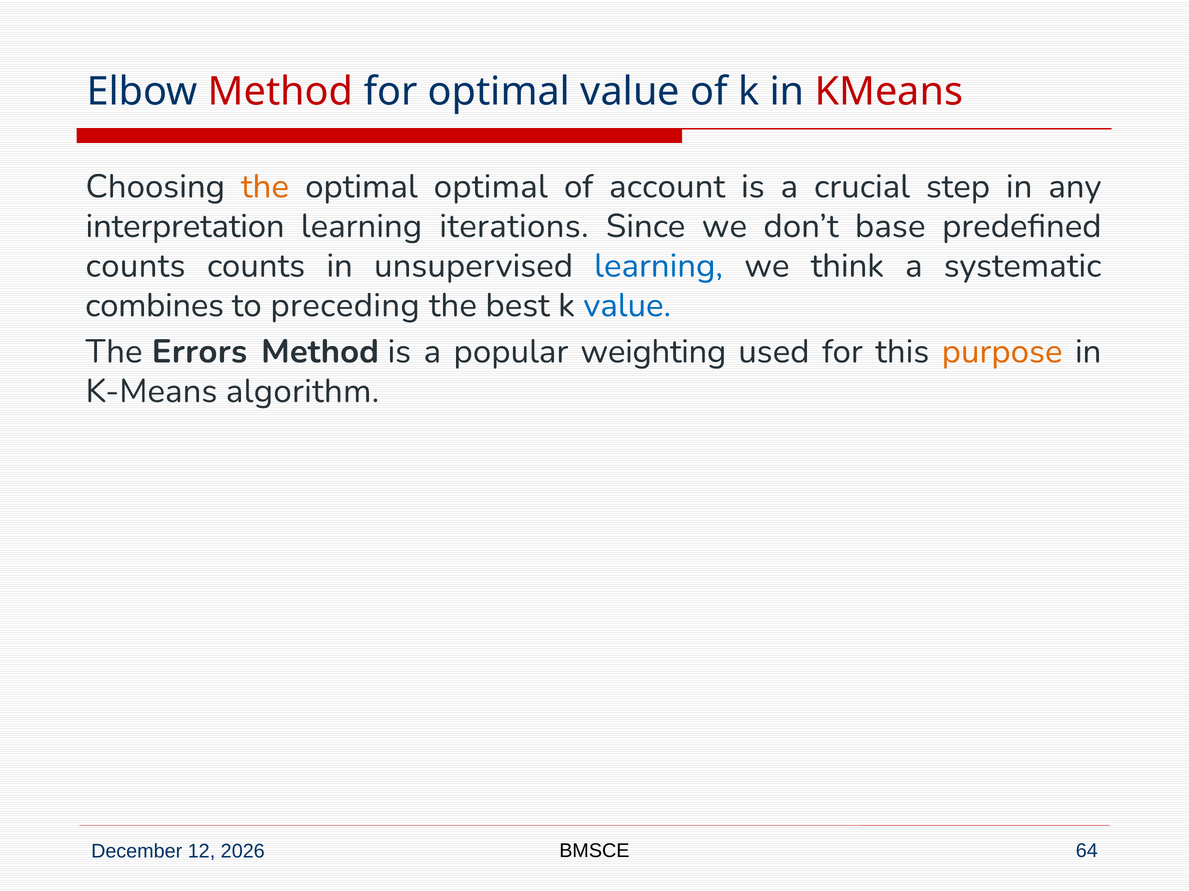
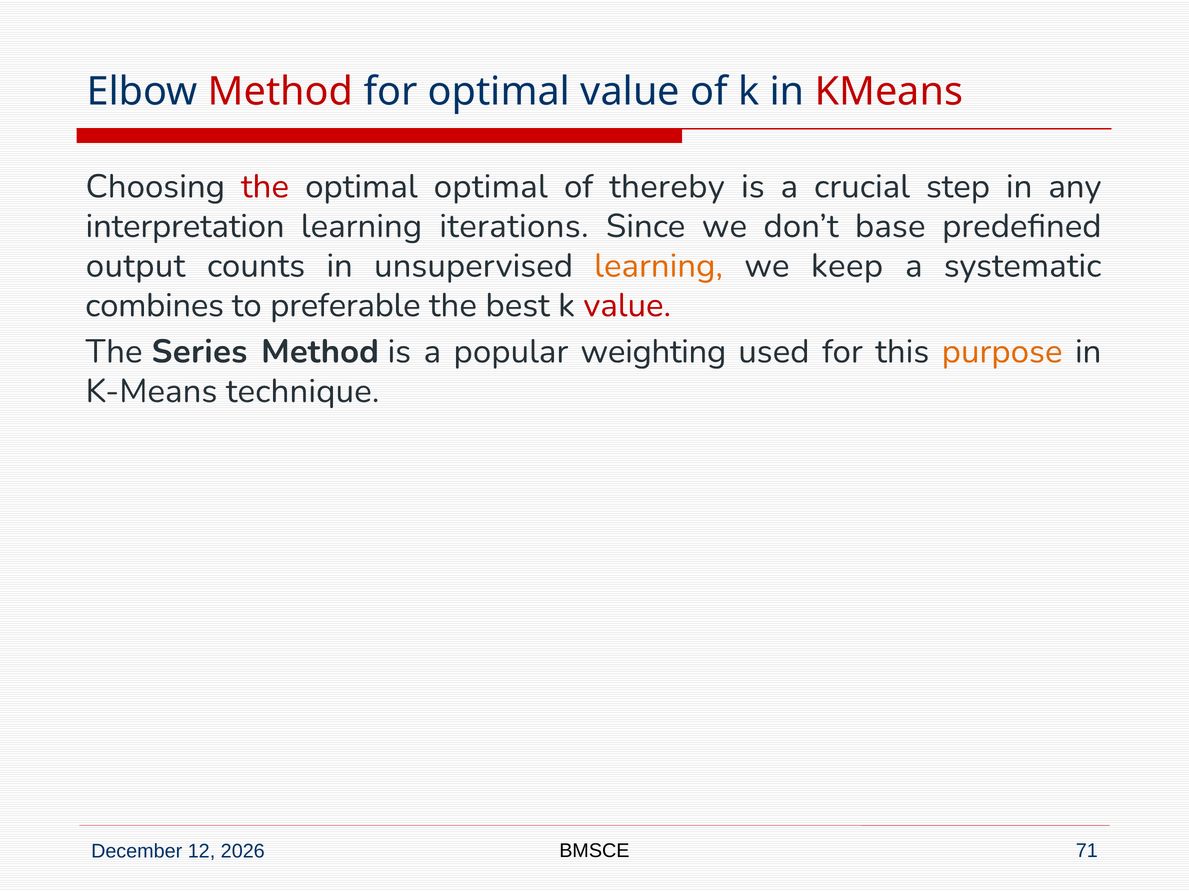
the colour: orange -> red (265, 187)
account: account -> thereby (667, 187)
counts: counts -> output (135, 266)
learning colour: blue -> orange (659, 266)
think: think -> keep (847, 266)
preceding: preceding -> preferable (345, 306)
value colour: blue -> red (627, 306)
Errors: Errors -> Series (199, 352)
algorithm: algorithm -> technique (303, 391)
64: 64 -> 71 (1087, 852)
